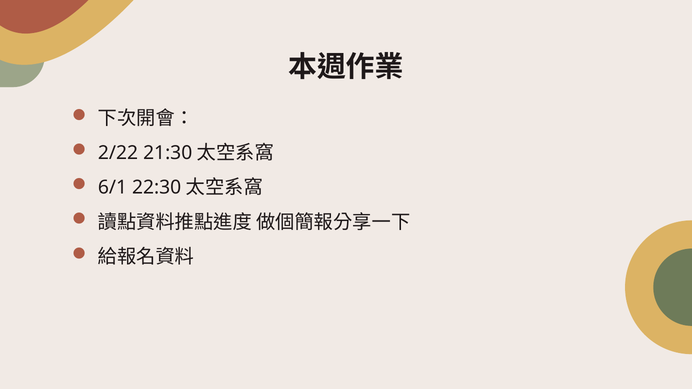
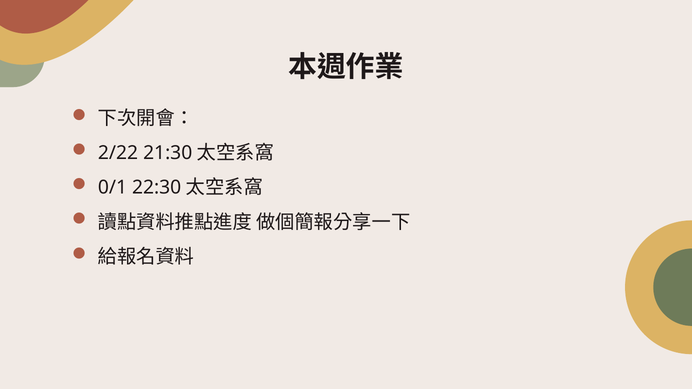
6/1: 6/1 -> 0/1 (113, 188)
